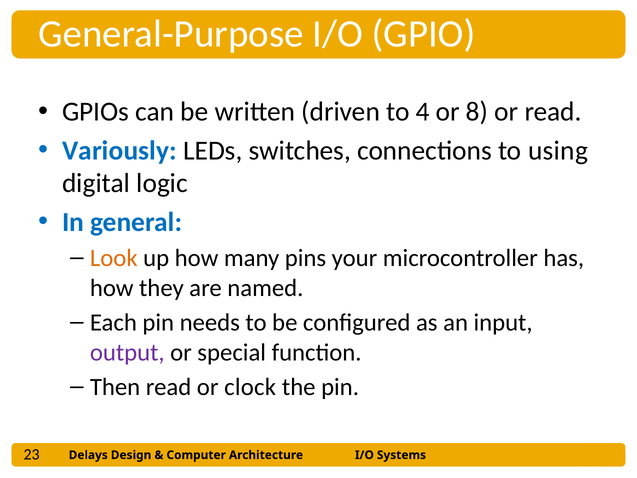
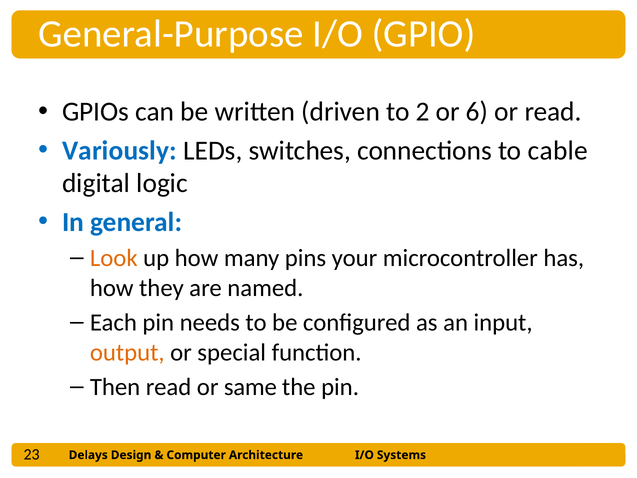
4: 4 -> 2 (423, 112)
8: 8 -> 6 (477, 112)
using: using -> cable (558, 150)
output colour: purple -> orange (127, 352)
clock: clock -> same (250, 387)
